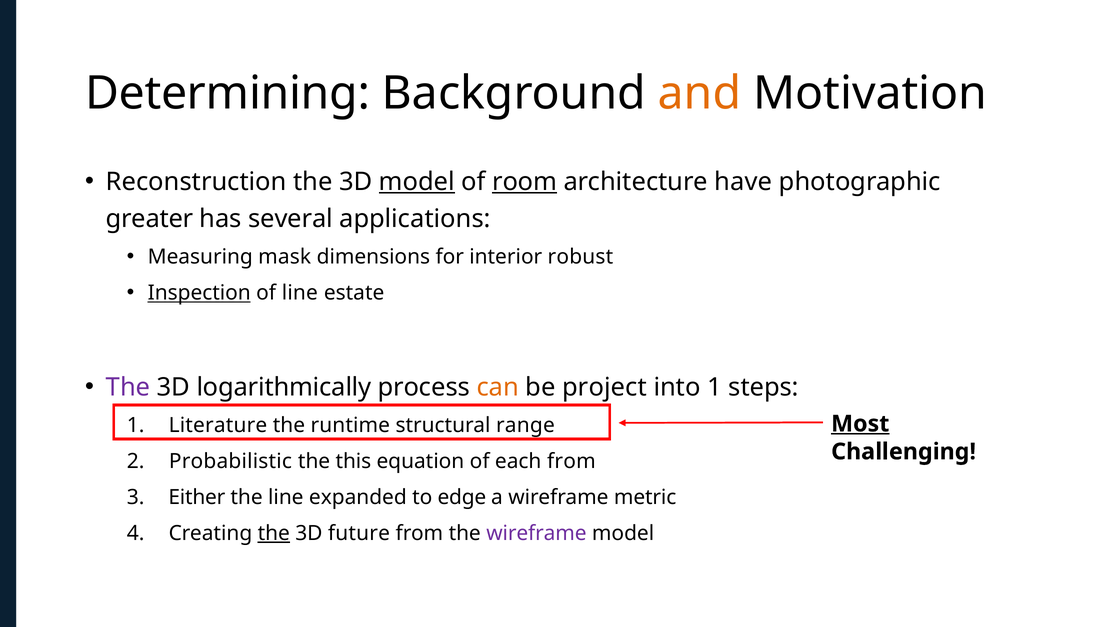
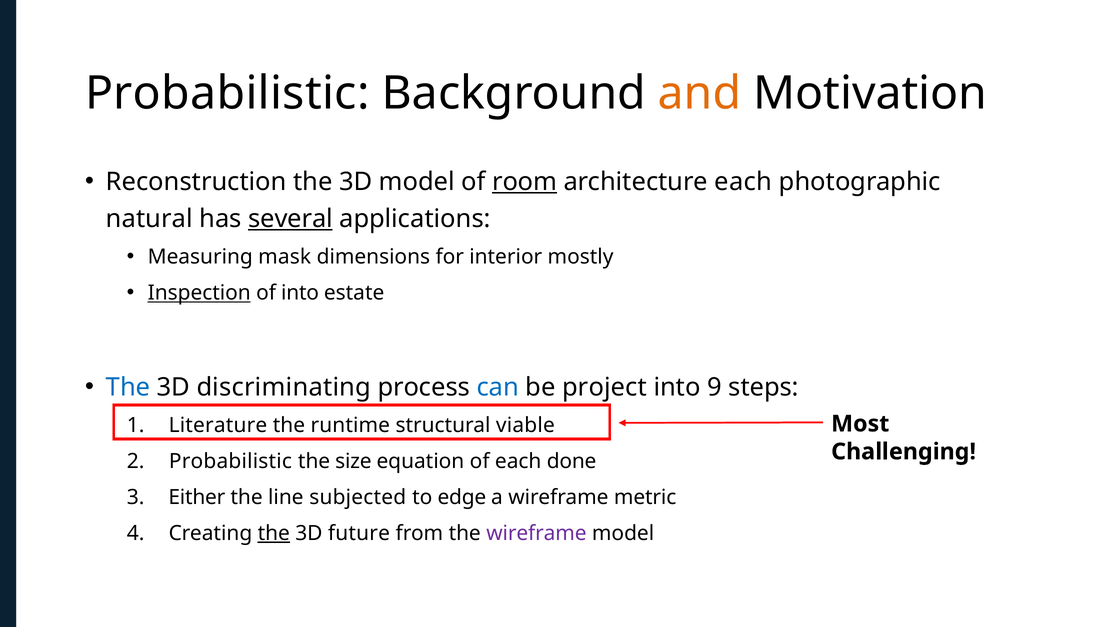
Determining: Determining -> Probabilistic (227, 94)
model underline: present -> none (417, 182)
architecture have: have -> each (743, 182)
greater: greater -> natural (149, 219)
several underline: none -> present (291, 219)
robust: robust -> mostly (581, 257)
of line: line -> into (300, 293)
The colour: purple -> blue (128, 387)
logarithmically: logarithmically -> discriminating (284, 387)
can colour: orange -> blue (498, 387)
into 1: 1 -> 9 (714, 387)
range: range -> viable (525, 426)
Most underline: present -> none (860, 424)
this: this -> size (353, 462)
each from: from -> done (572, 462)
expanded: expanded -> subjected (358, 497)
